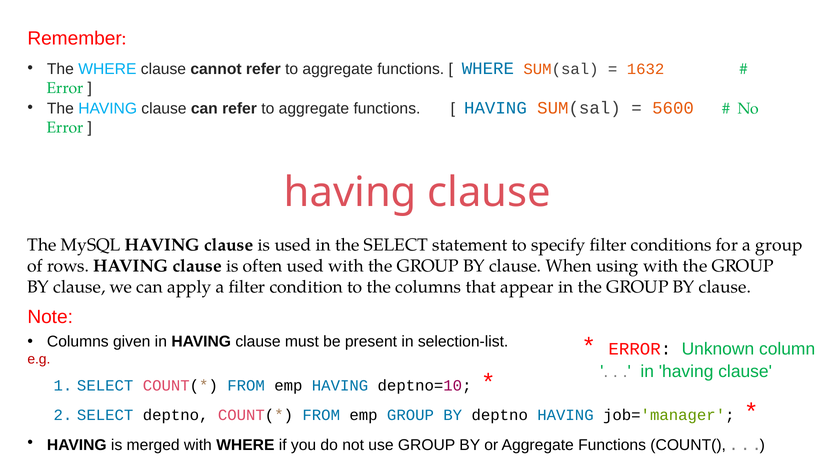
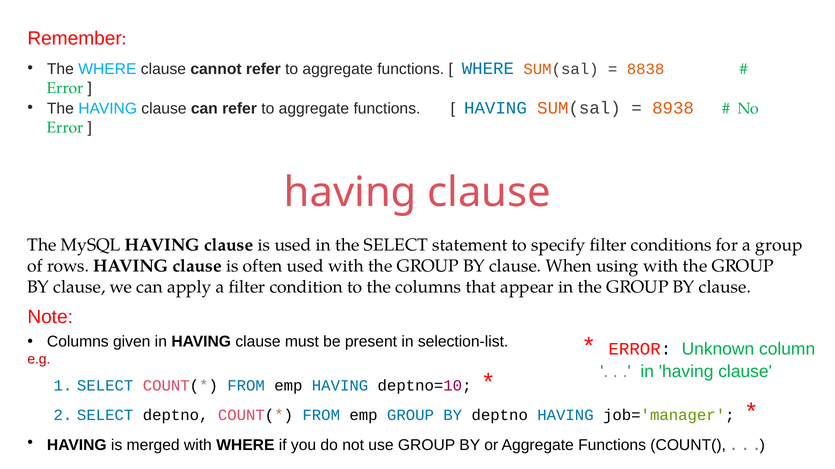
1632: 1632 -> 8838 (646, 69)
5600: 5600 -> 8938 (673, 108)
